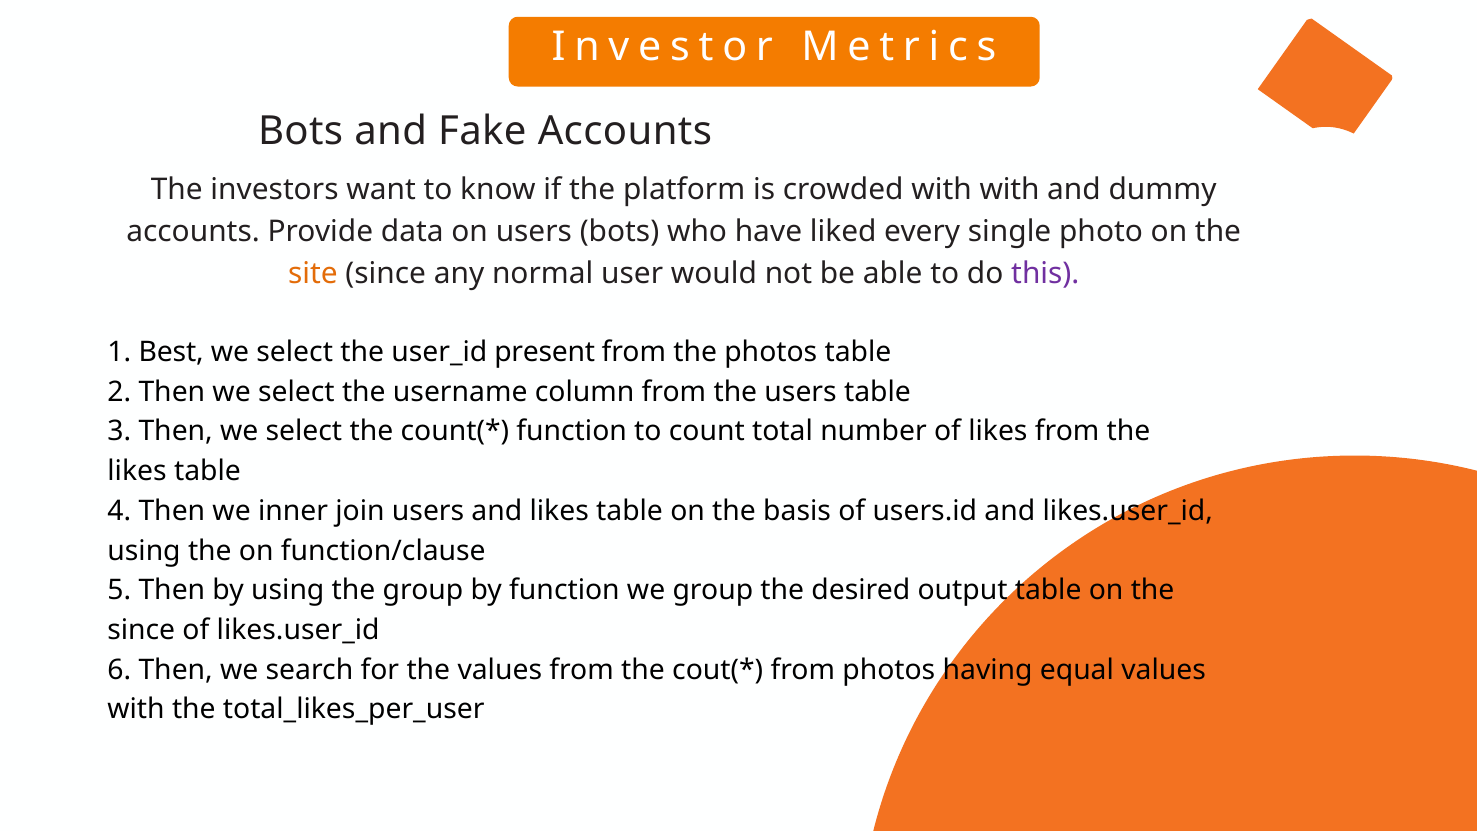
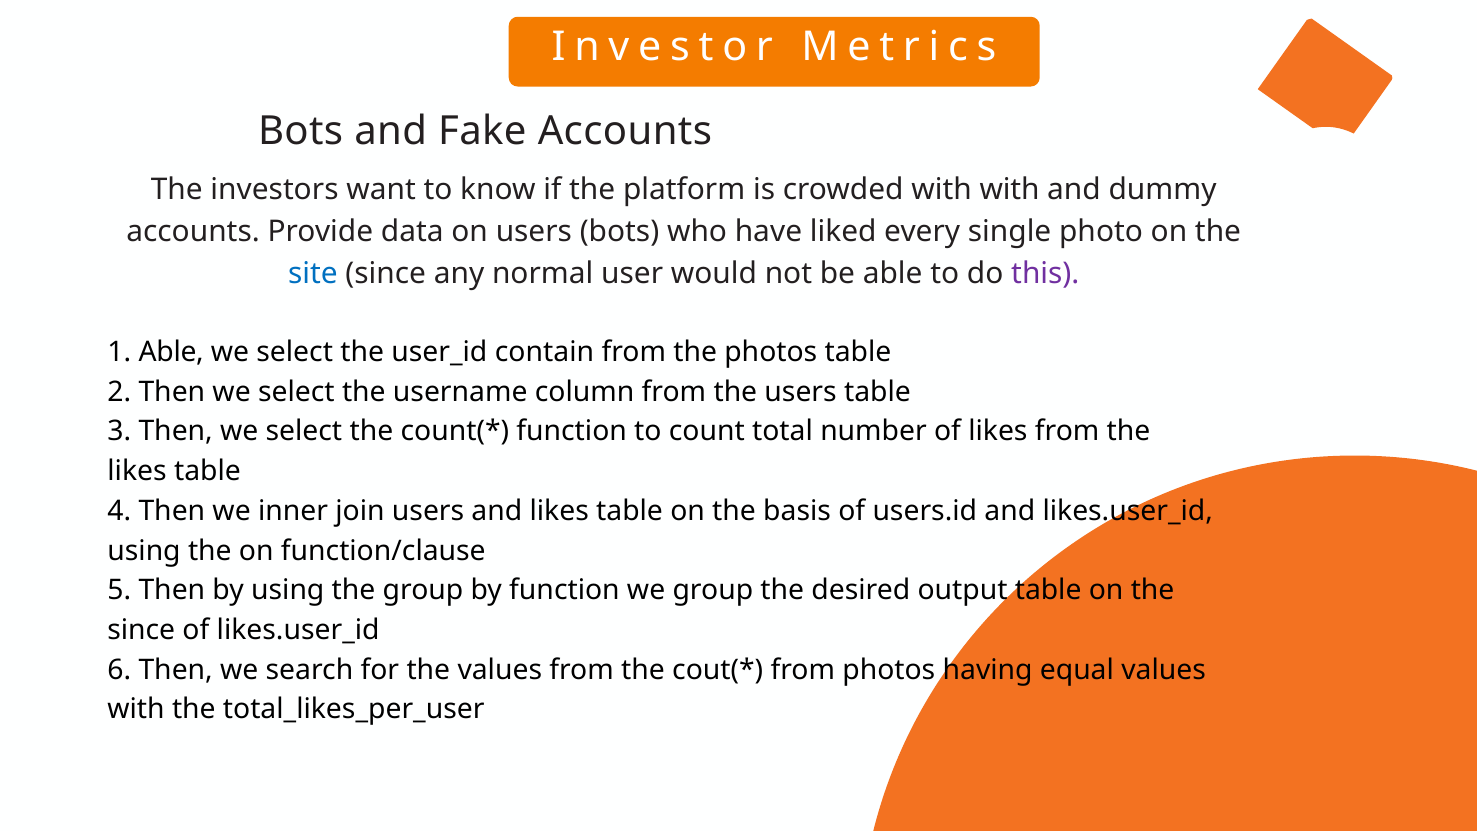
site colour: orange -> blue (313, 273)
1 Best: Best -> Able (171, 352)
present: present -> contain (544, 352)
